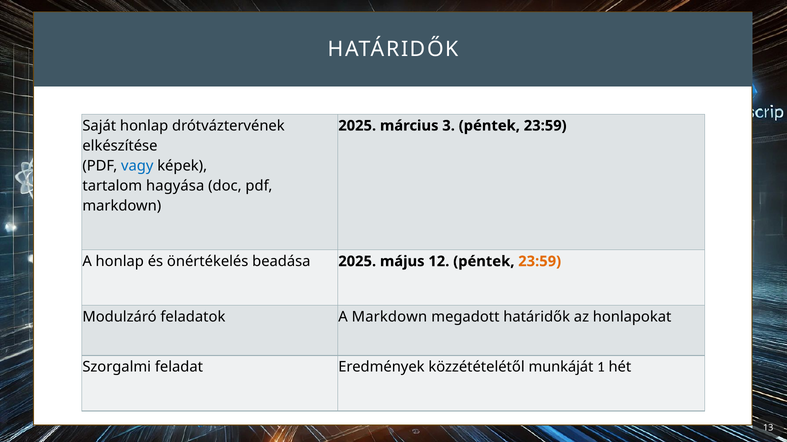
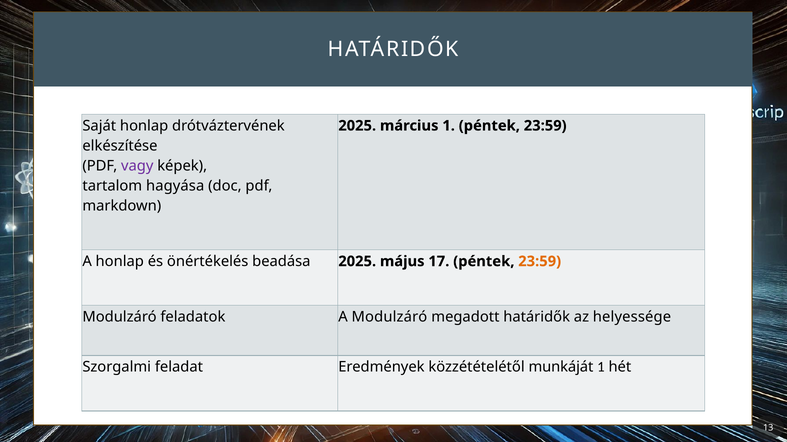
március 3: 3 -> 1 (449, 126)
vagy colour: blue -> purple (137, 166)
12: 12 -> 17 (439, 262)
A Markdown: Markdown -> Modulzáró (389, 317)
honlapokat: honlapokat -> helyessége (632, 317)
